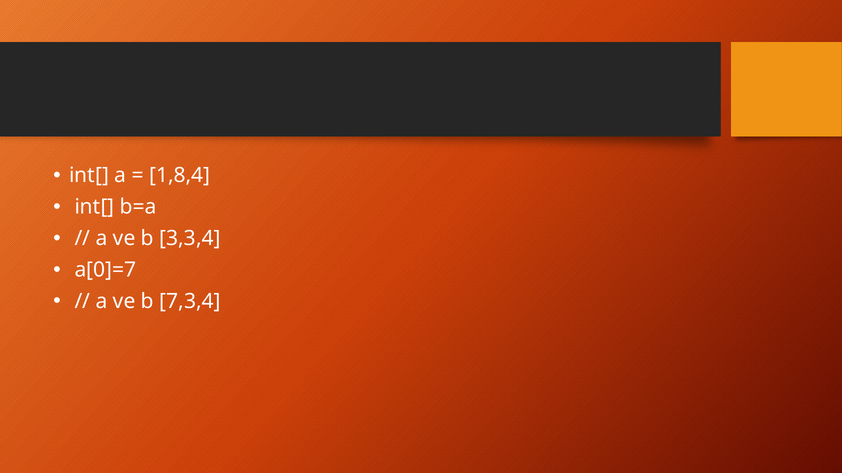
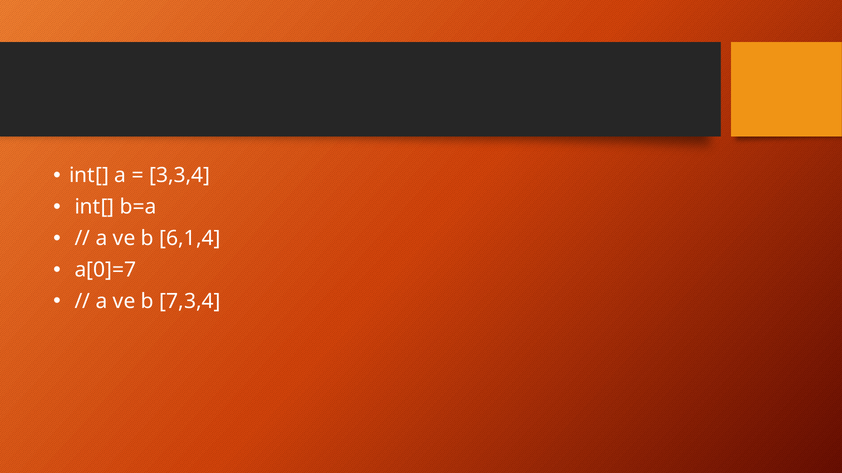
1,8,4: 1,8,4 -> 3,3,4 (180, 176)
3,3,4: 3,3,4 -> 6,1,4 (190, 239)
